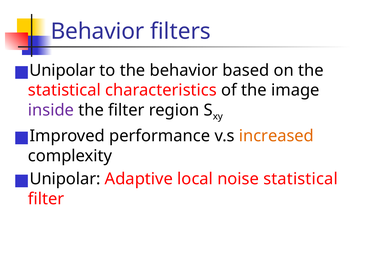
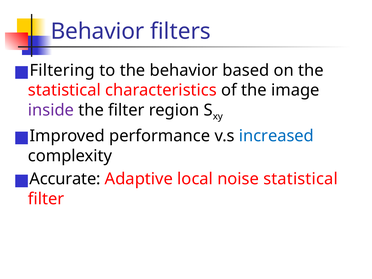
Unipolar: Unipolar -> Filtering (62, 70)
increased colour: orange -> blue (276, 136)
Unipolar: Unipolar -> Accurate (65, 179)
